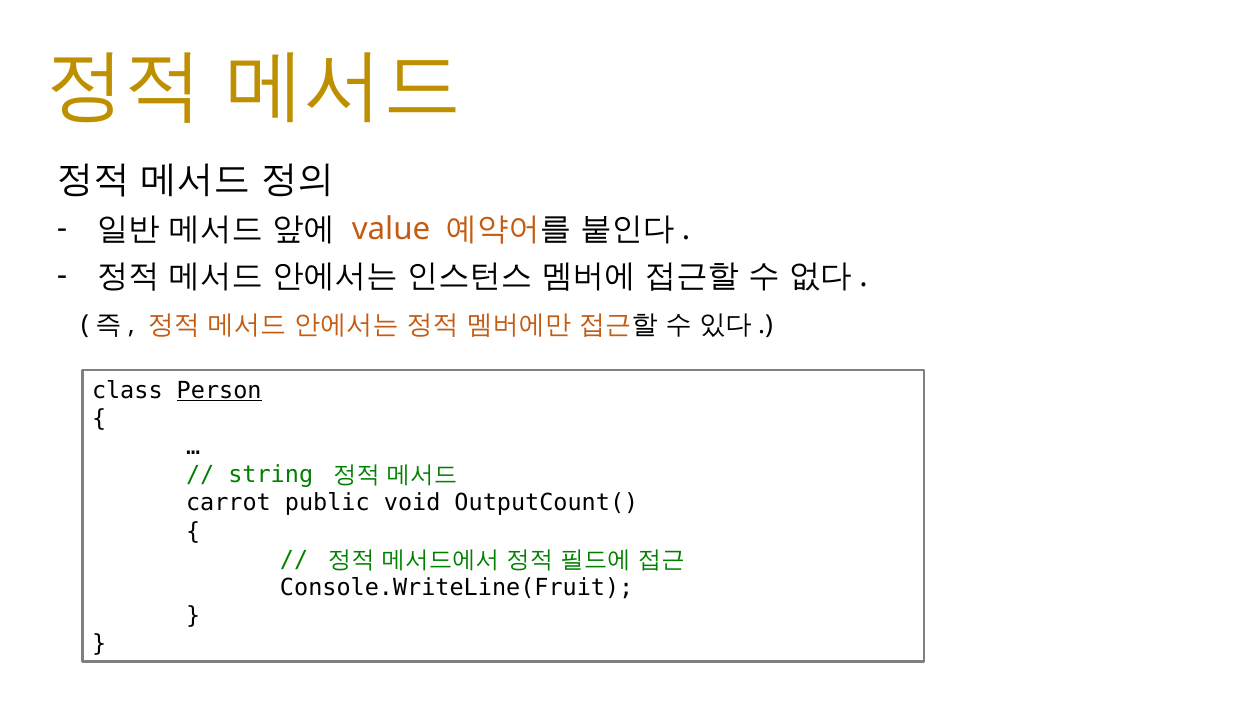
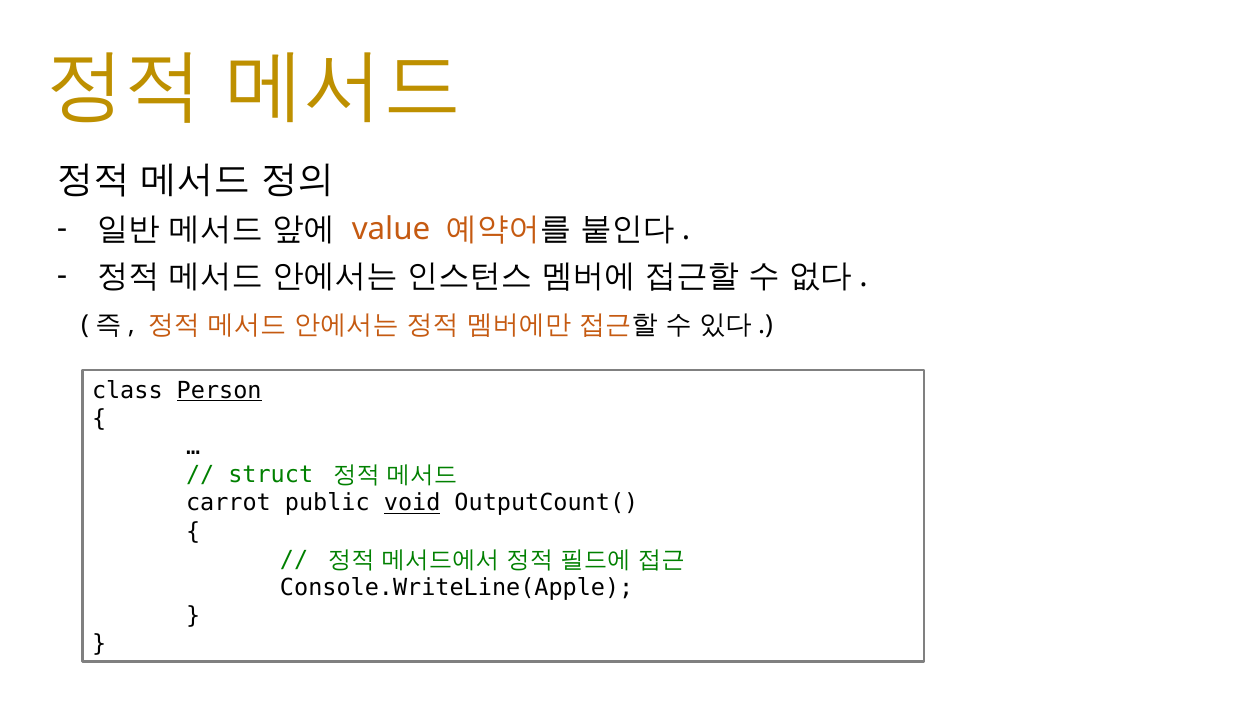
string: string -> struct (271, 475)
void underline: none -> present (412, 503)
Console.WriteLine(Fruit: Console.WriteLine(Fruit -> Console.WriteLine(Apple (457, 588)
